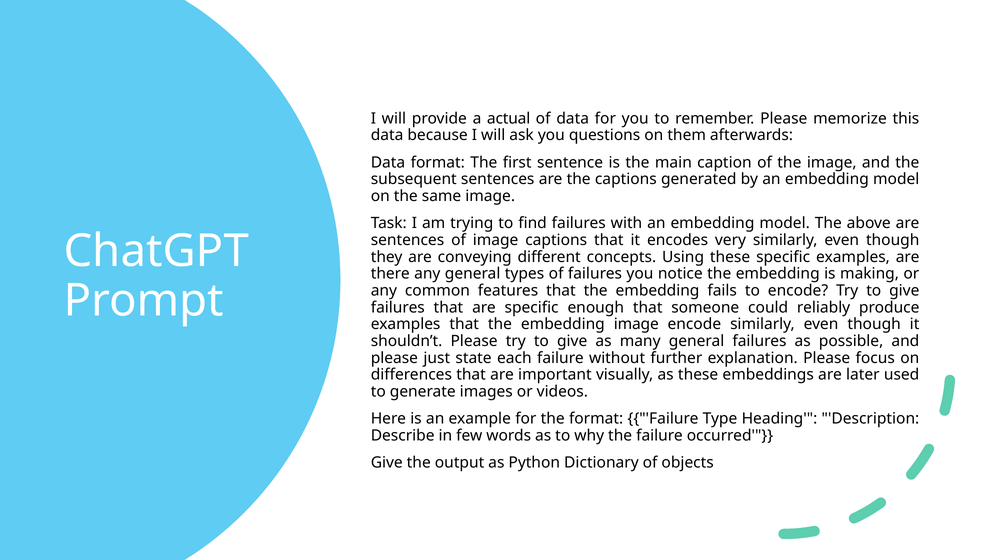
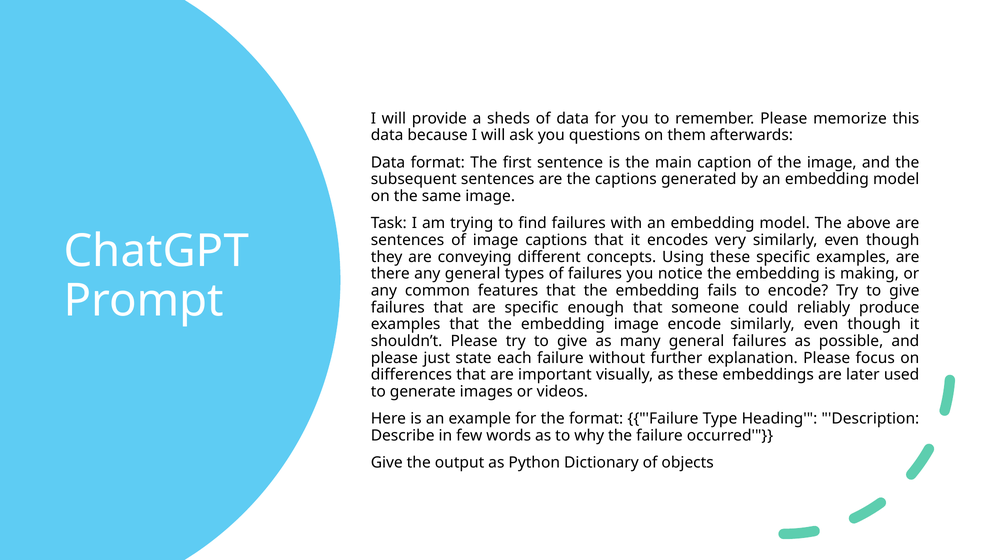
actual: actual -> sheds (509, 119)
